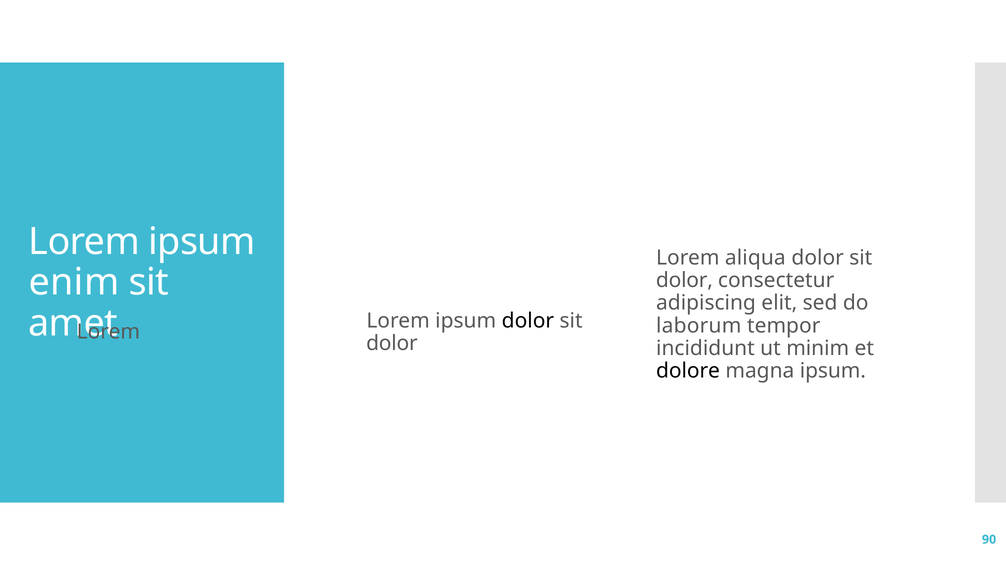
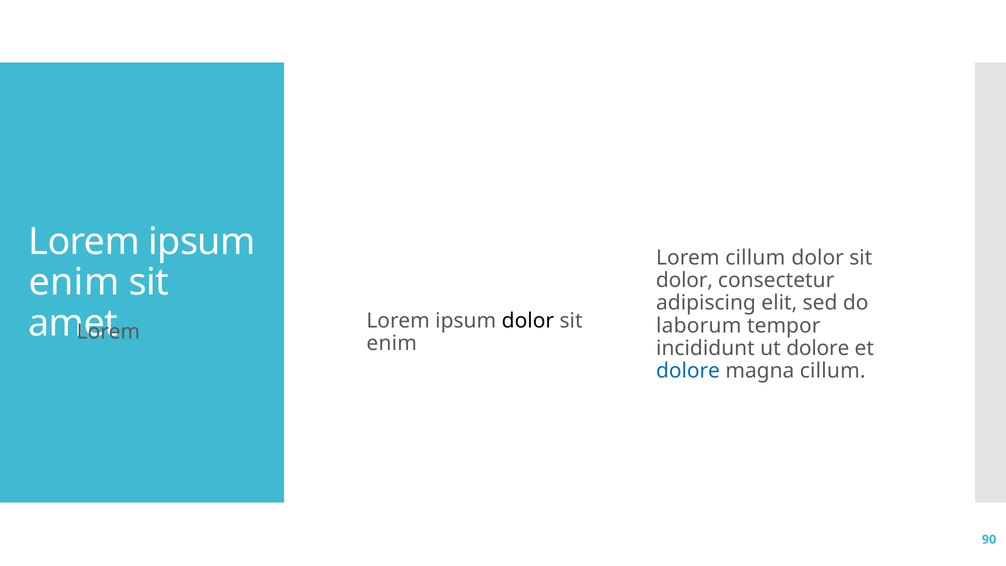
Lorem aliqua: aliqua -> cillum (755, 258)
dolor: dolor -> enim (392, 343)
ut minim: minim -> dolore (818, 348)
dolore colour: black -> blue (688, 371)
magna ipsum: ipsum -> cillum (833, 371)
